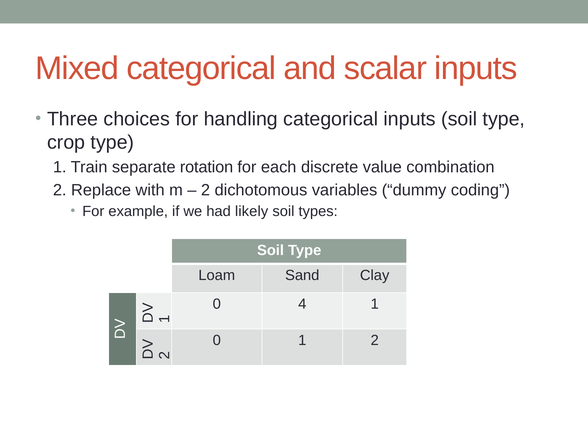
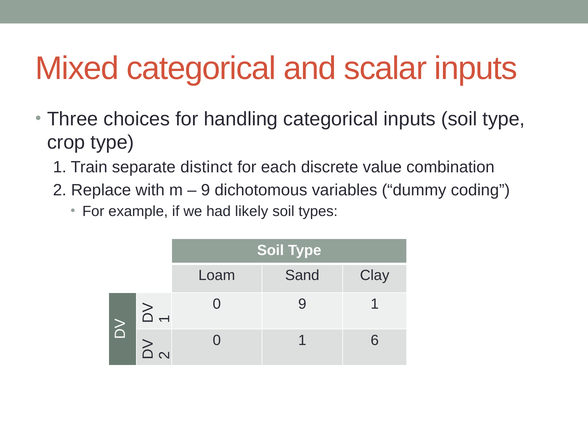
rotation: rotation -> distinct (206, 167)
2: 2 -> 9 (206, 190)
0 4: 4 -> 9 (302, 304)
1 2: 2 -> 6 (375, 340)
